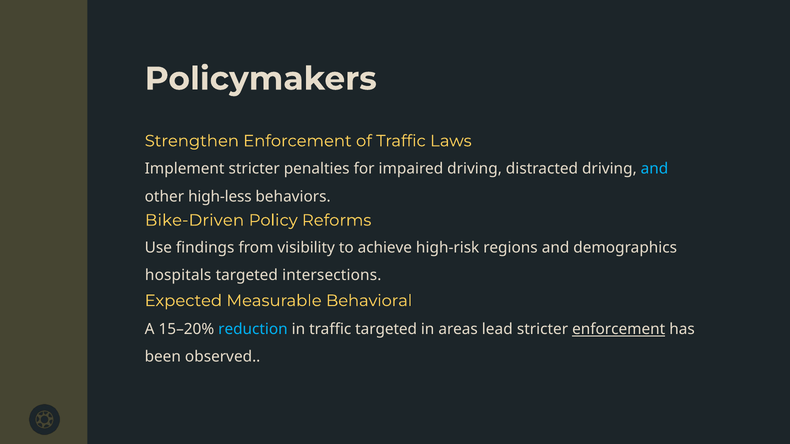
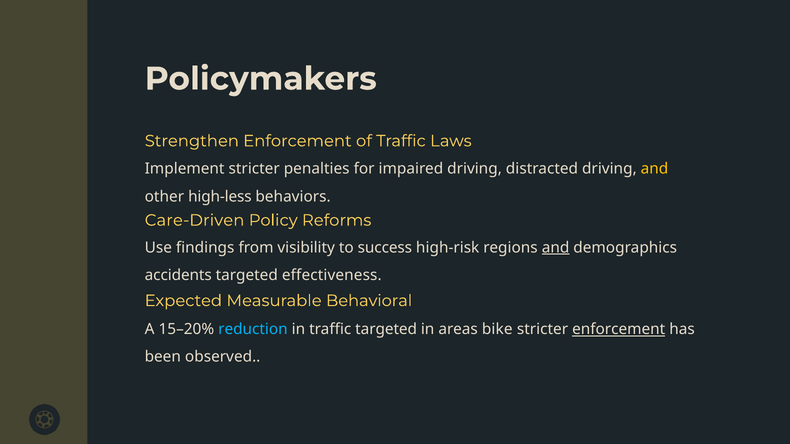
and colour: light blue -> yellow (654, 169)
Bike-Driven: Bike-Driven -> Care-Driven (195, 220)
achieve: achieve -> success (385, 248)
and underline: none -> present (556, 248)
hospitals: hospitals -> accidents (178, 275)
intersections: intersections -> effectiveness (332, 275)
lead: lead -> bike (497, 330)
